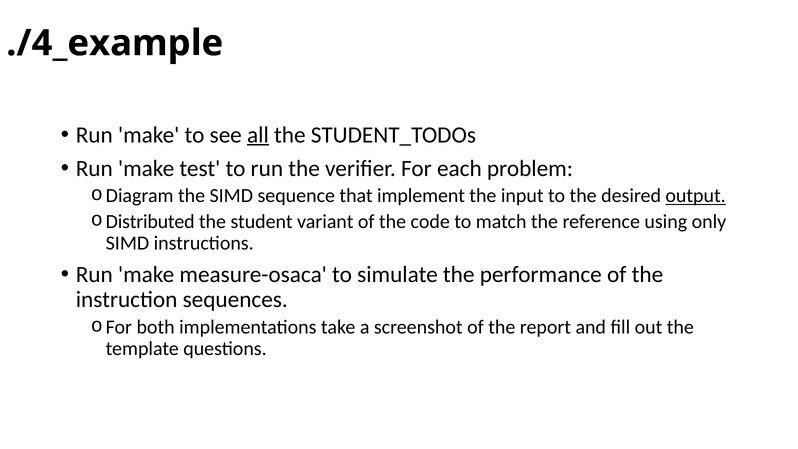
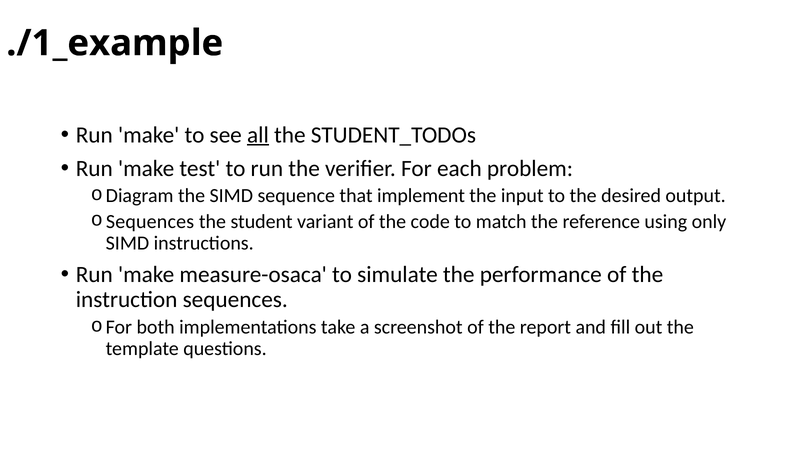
./4_example: ./4_example -> ./1_example (115, 43)
output underline: present -> none (696, 196)
Distributed: Distributed -> Sequences (150, 221)
